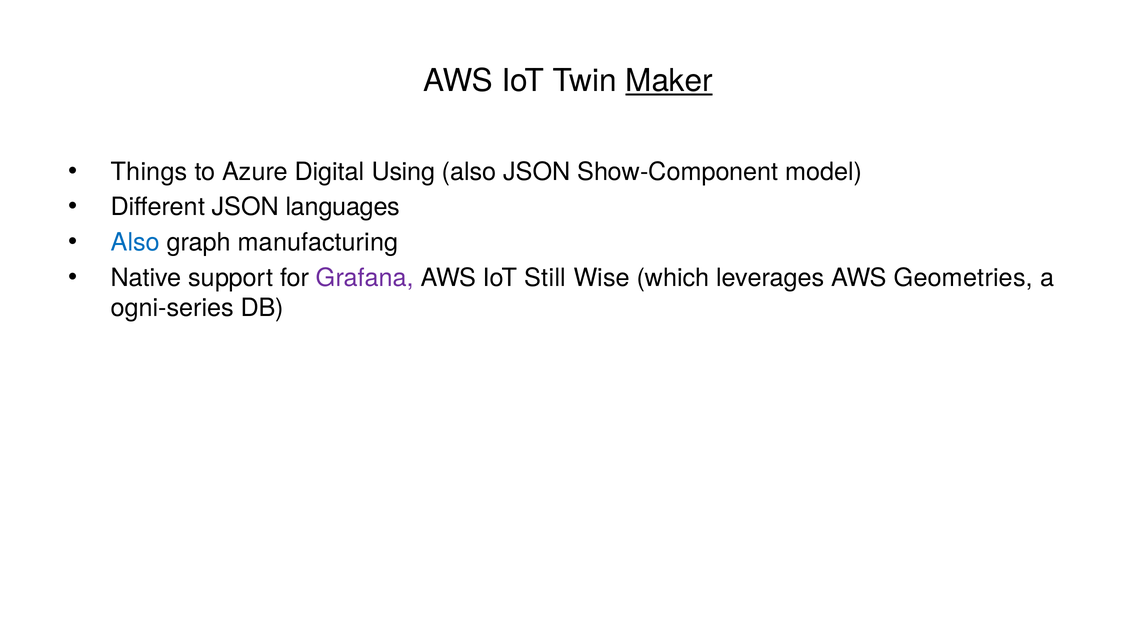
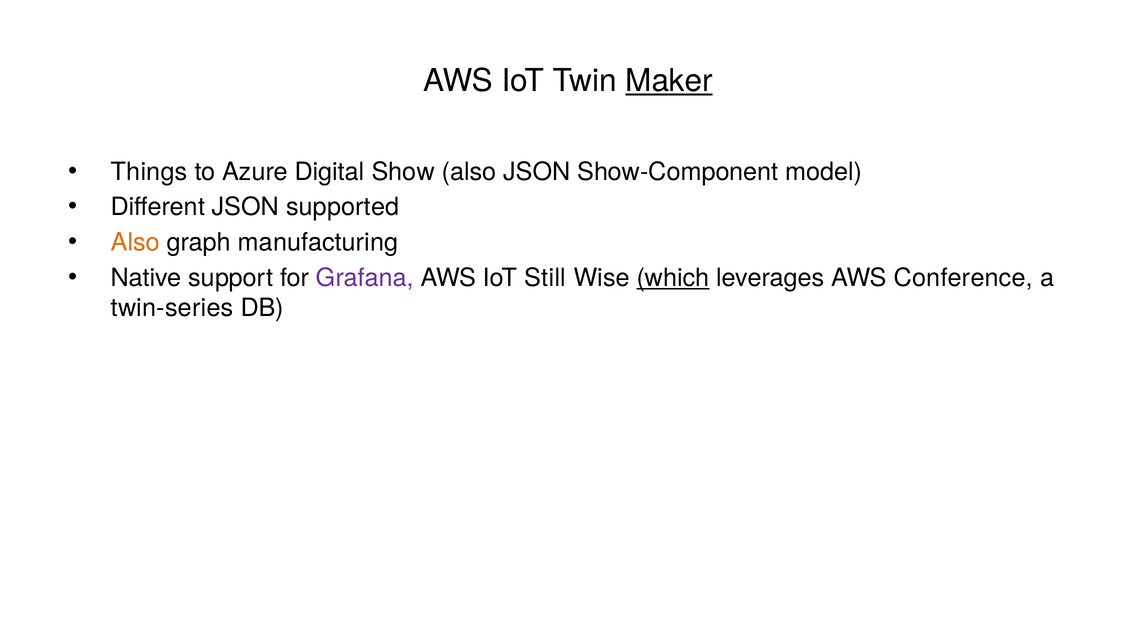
Using: Using -> Show (403, 172)
languages: languages -> supported (343, 207)
Also colour: blue -> orange (135, 242)
which underline: none -> present (673, 278)
Geometries: Geometries -> Conference (963, 278)
ogni-series: ogni-series -> twin-series (172, 308)
